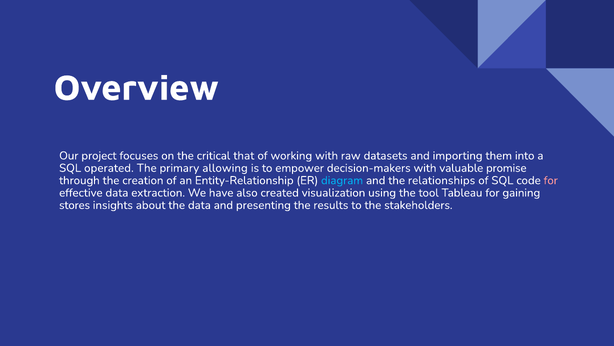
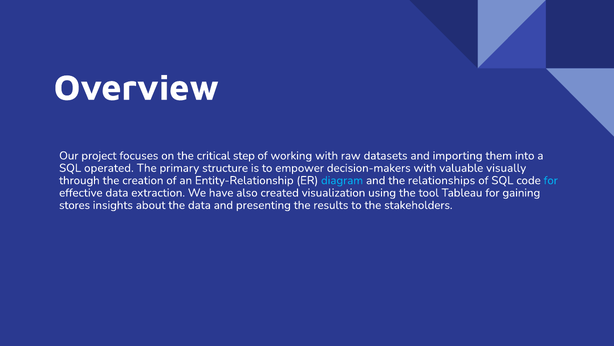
that: that -> step (244, 155)
allowing: allowing -> structure (225, 168)
promise: promise -> visually (506, 168)
for colour: pink -> light blue (551, 180)
